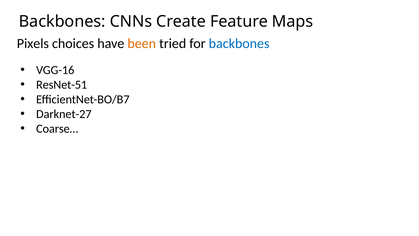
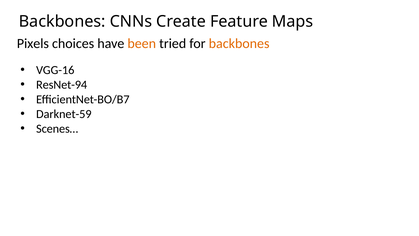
backbones colour: blue -> orange (239, 44)
ResNet-51: ResNet-51 -> ResNet-94 (62, 85)
Darknet-27: Darknet-27 -> Darknet-59 (64, 114)
Coarse…: Coarse… -> Scenes… (57, 129)
